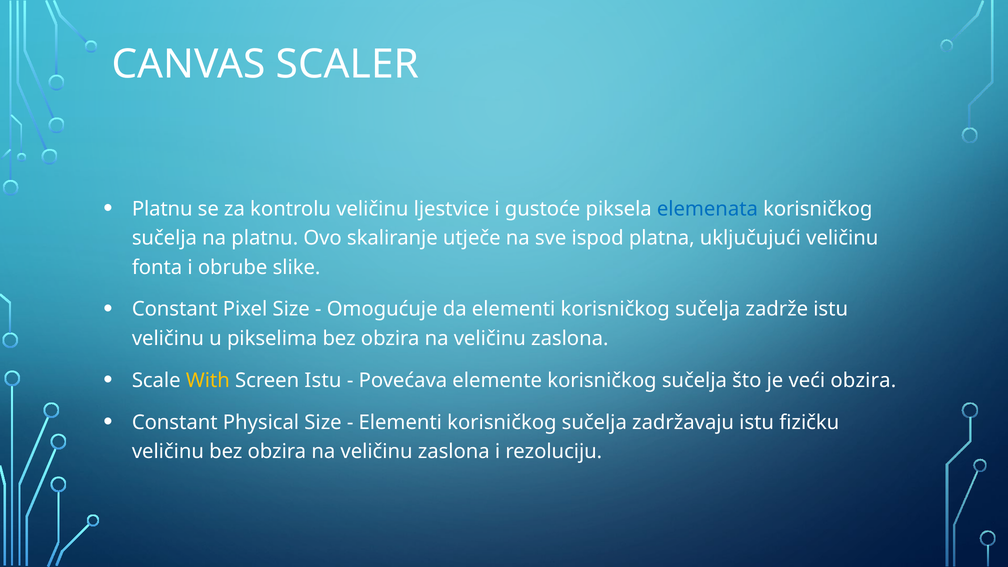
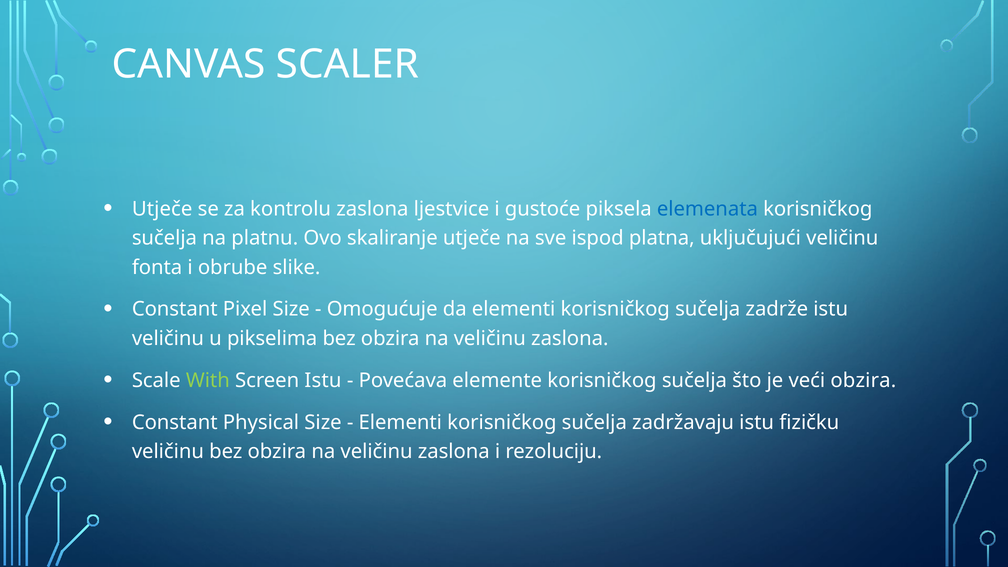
Platnu: Platnu -> Utječe (162, 209)
kontrolu veličinu: veličinu -> zaslona (372, 209)
With colour: yellow -> light green (208, 380)
